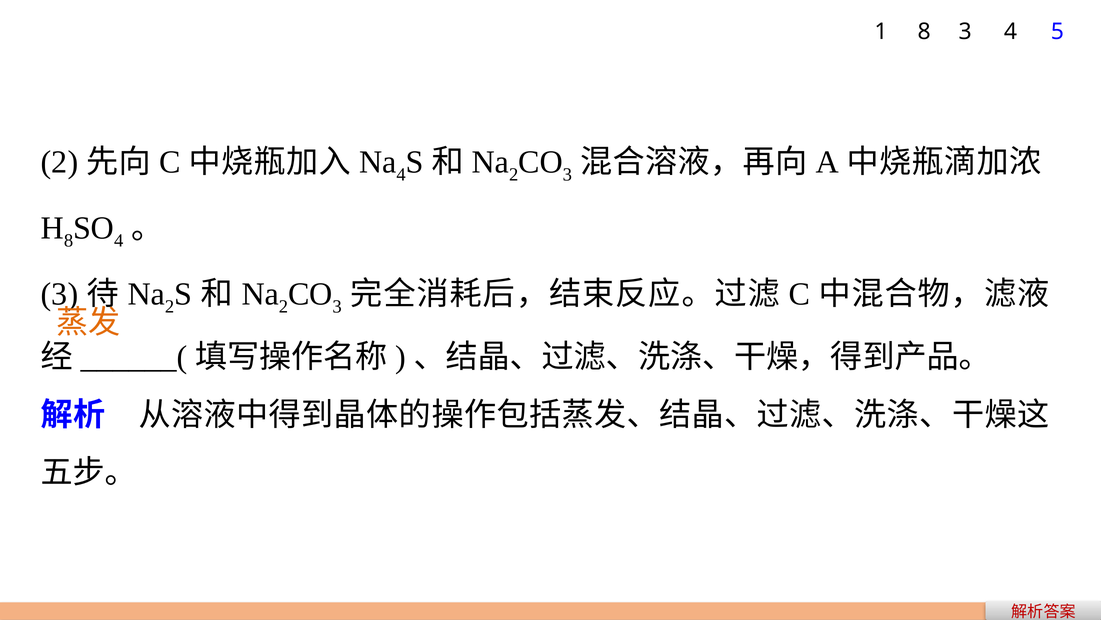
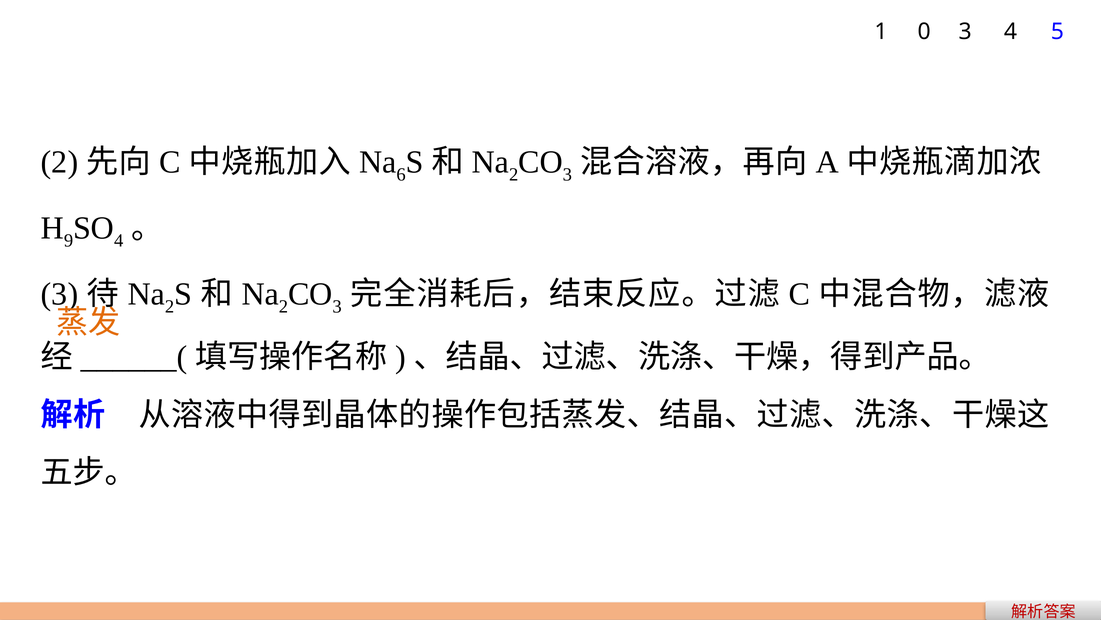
1 8: 8 -> 0 (924, 32)
4: 4 -> 6 (401, 175)
8: 8 -> 9 (69, 240)
